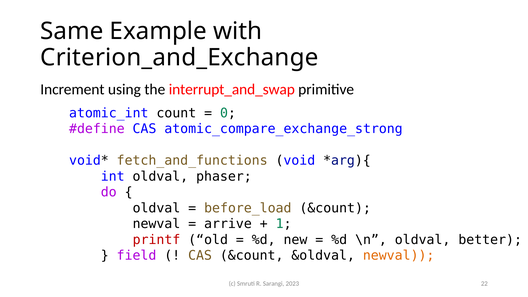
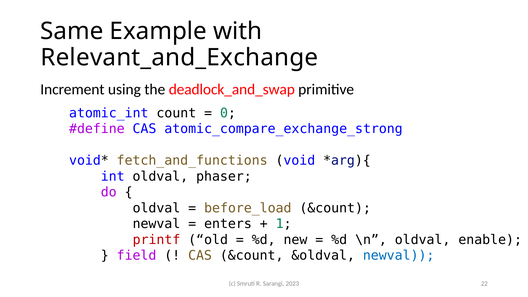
Criterion_and_Exchange: Criterion_and_Exchange -> Relevant_and_Exchange (179, 57)
interrupt_and_swap: interrupt_and_swap -> deadlock_and_swap (232, 89)
arrive: arrive -> enters (228, 224)
better: better -> enable (490, 240)
newval colour: orange -> blue (399, 256)
